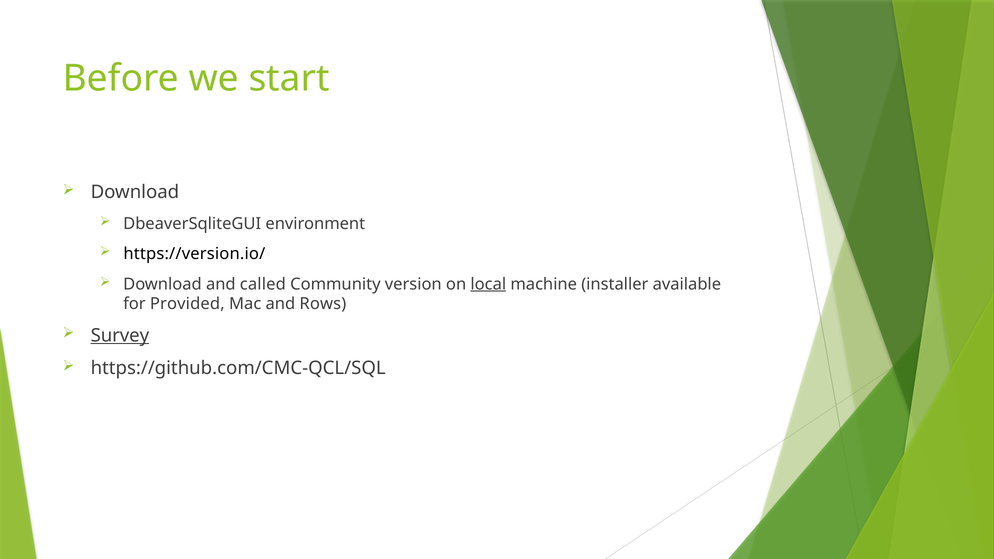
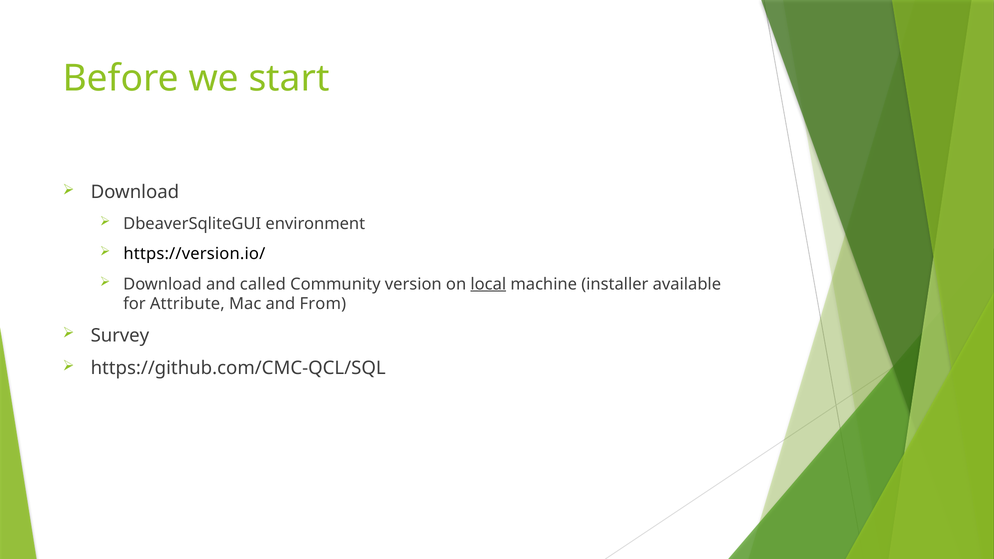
Provided: Provided -> Attribute (187, 304)
Rows: Rows -> From (323, 304)
Survey underline: present -> none (120, 336)
